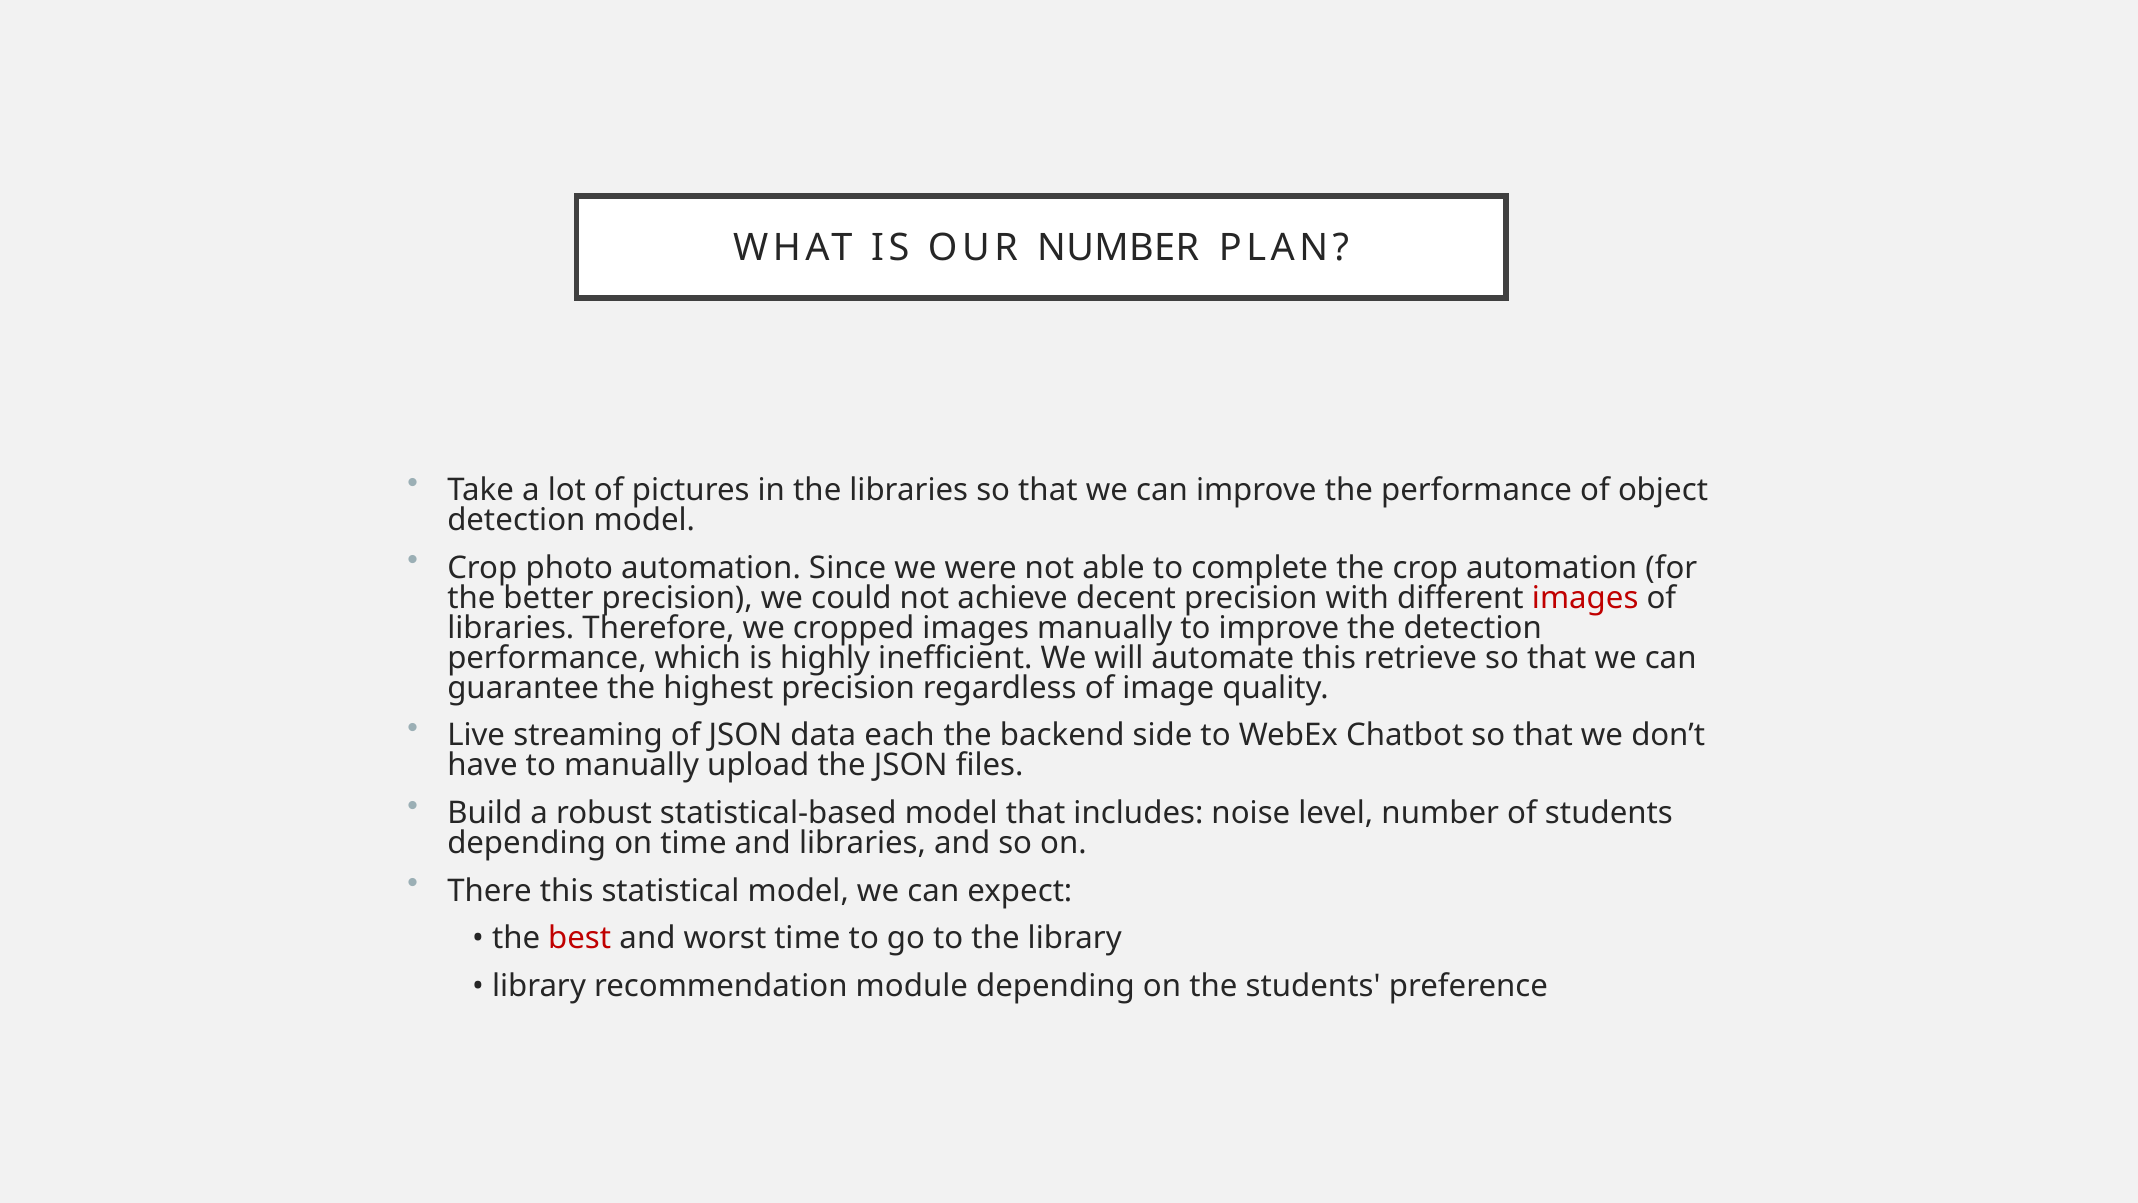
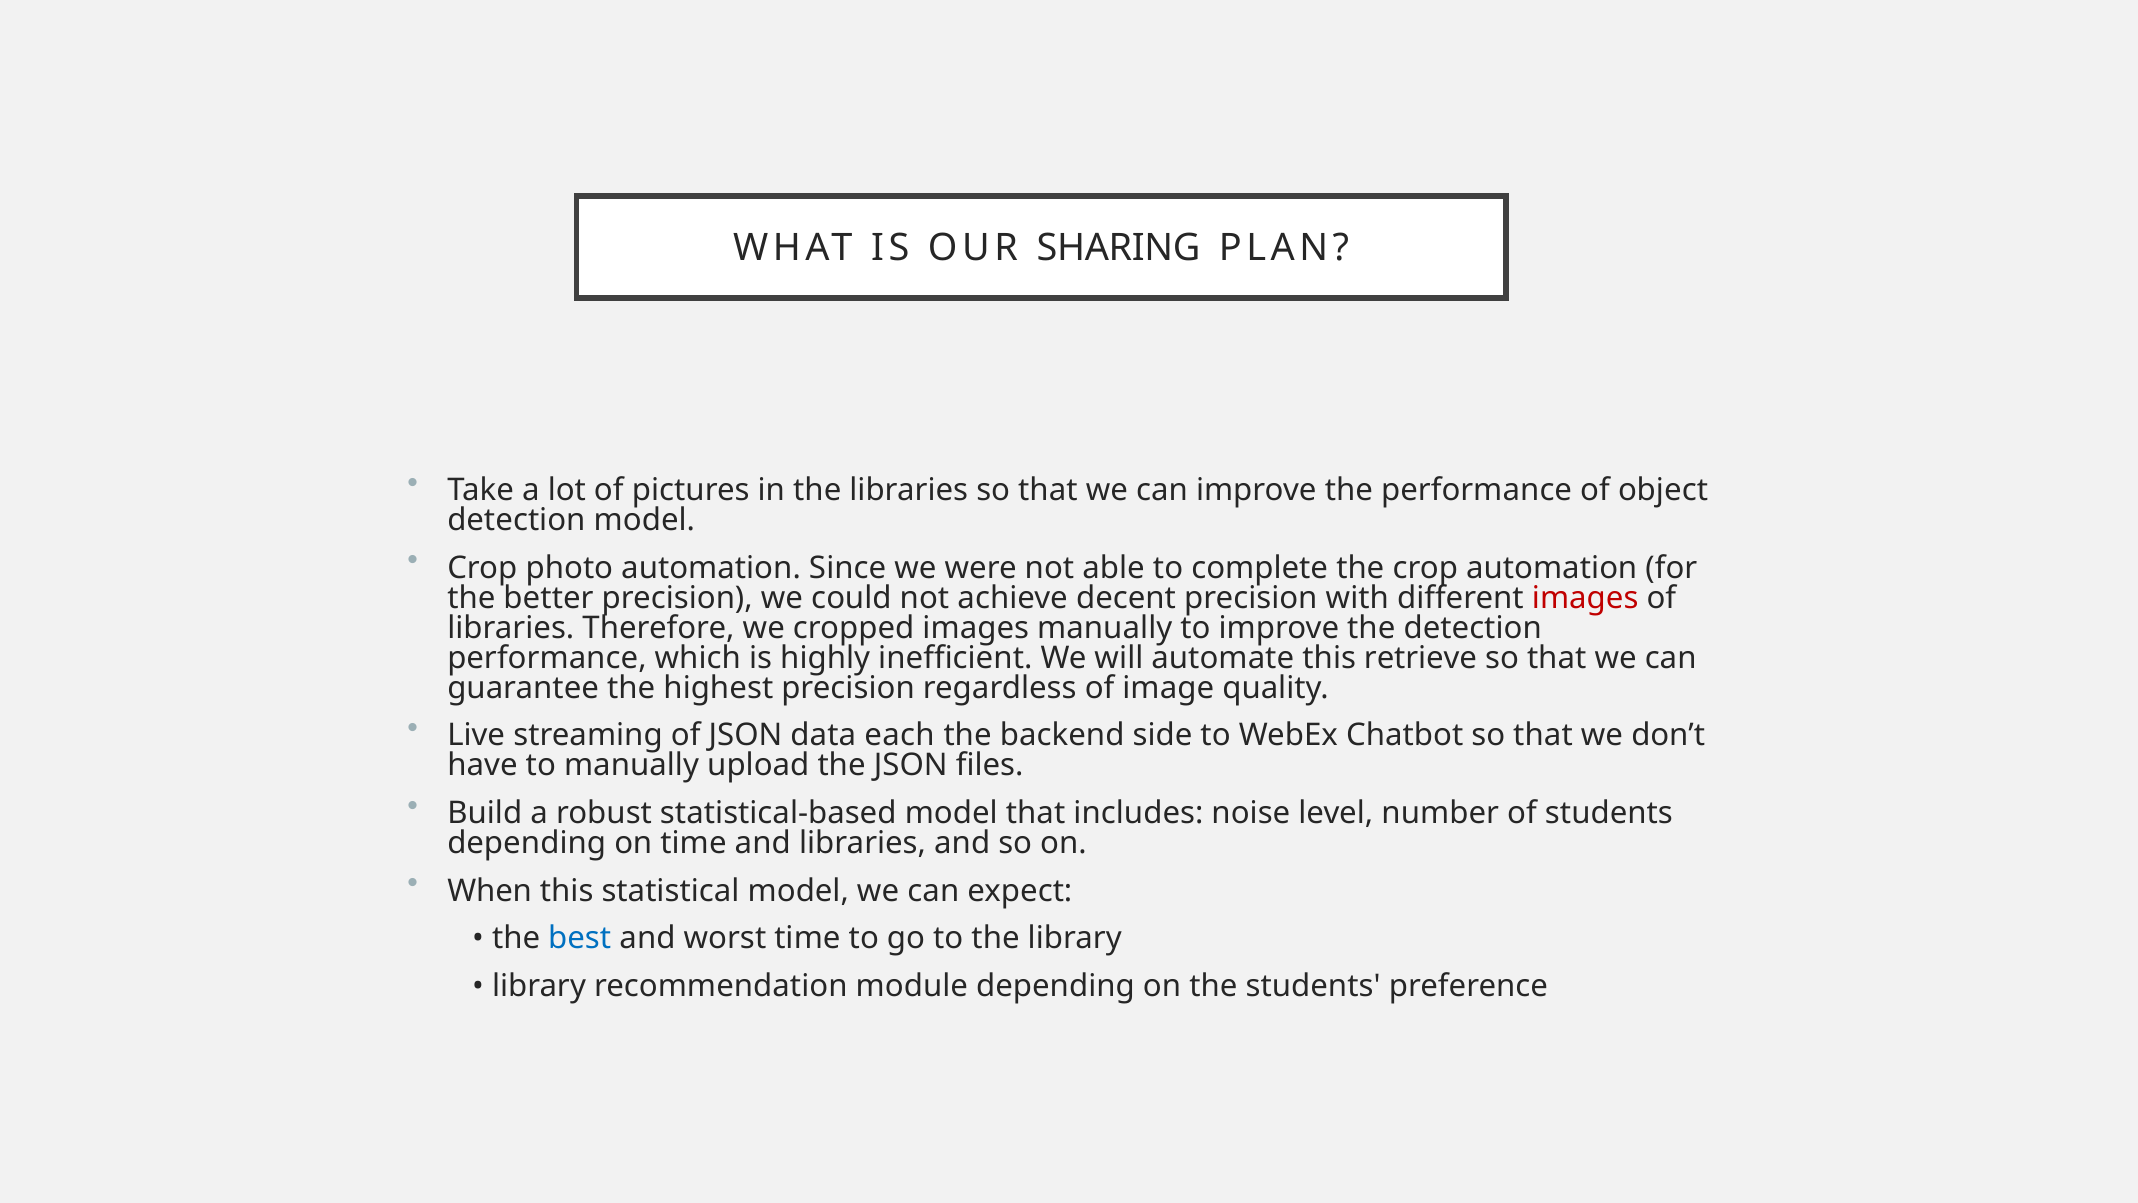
OUR NUMBER: NUMBER -> SHARING (1119, 248)
There: There -> When (490, 891)
best colour: red -> blue (580, 938)
